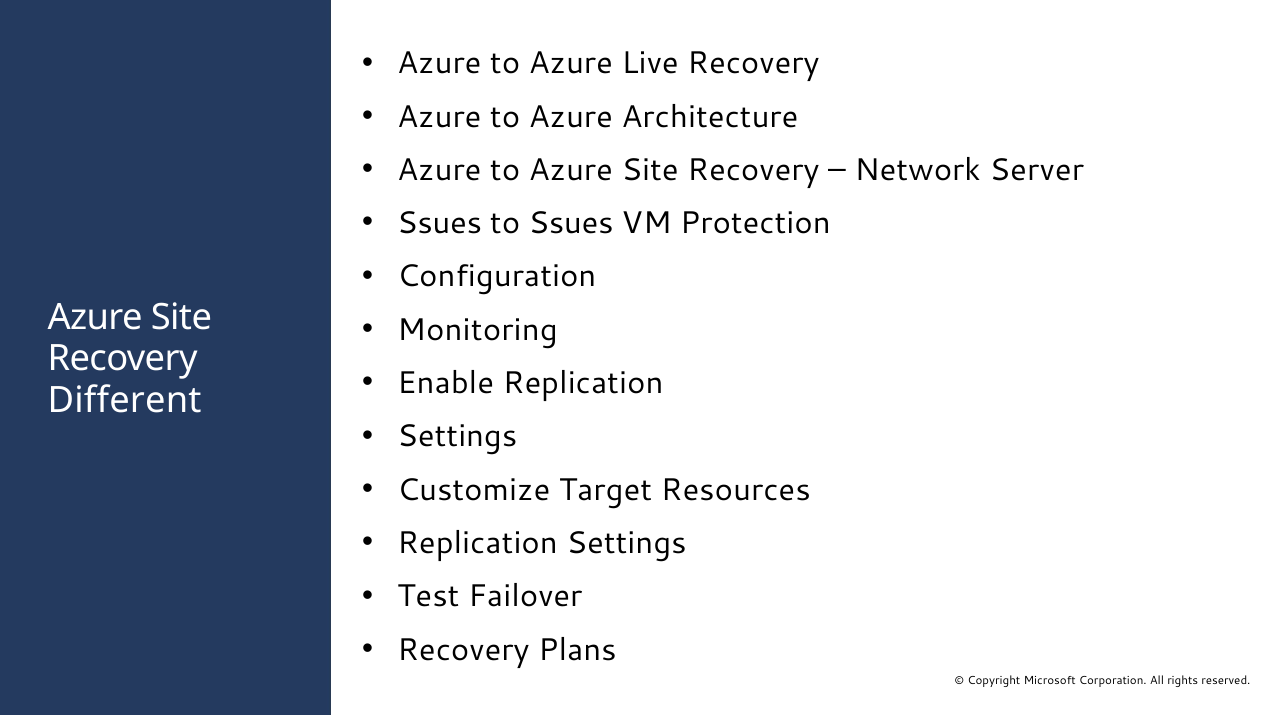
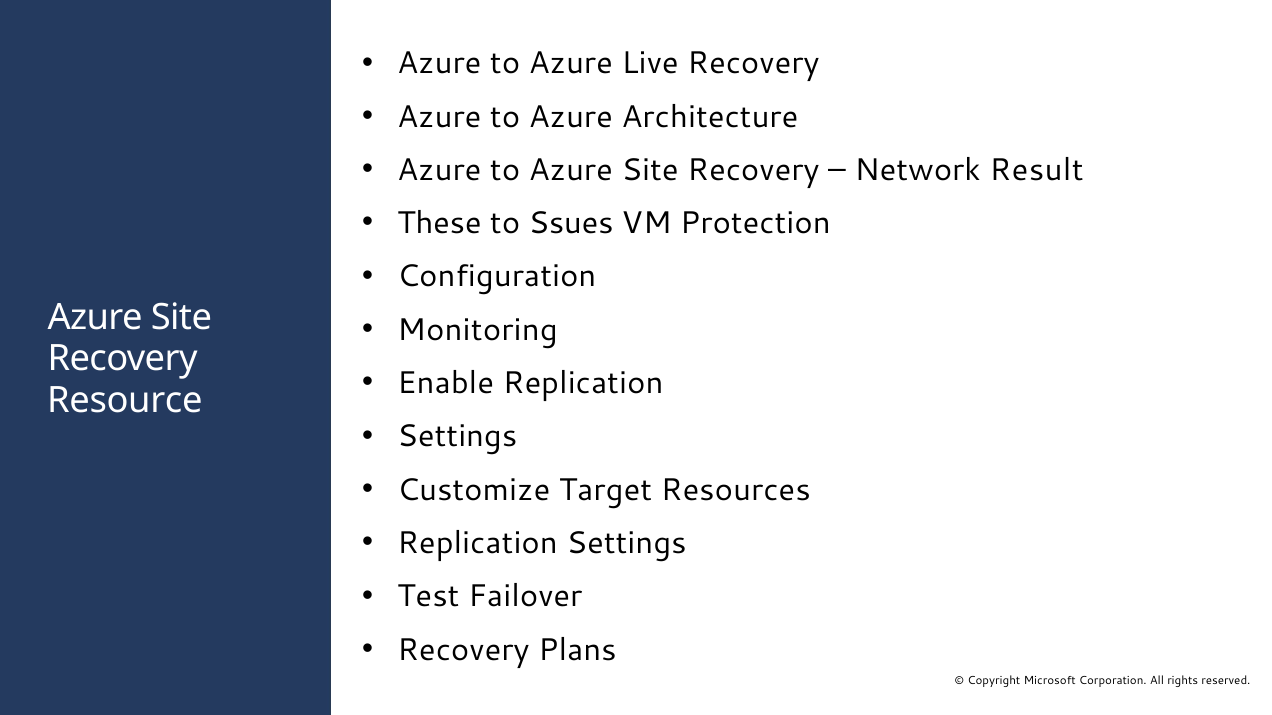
Server: Server -> Result (1037, 170)
Ssues: Ssues -> These (439, 224)
Different: Different -> Resource (125, 401)
